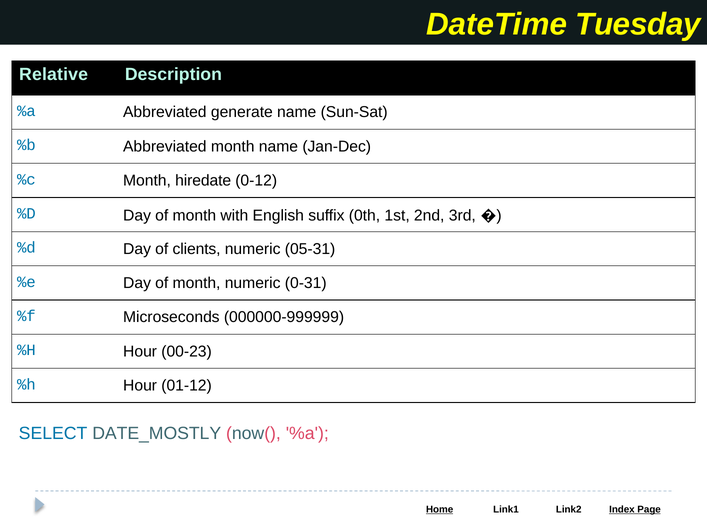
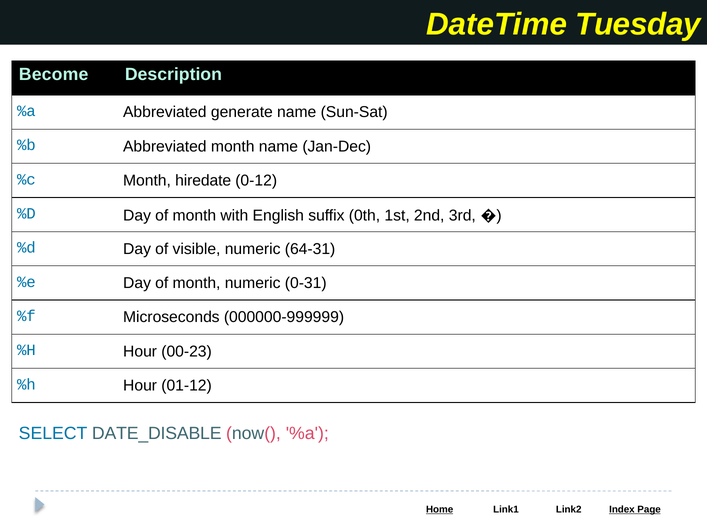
Relative: Relative -> Become (54, 75)
clients: clients -> visible (197, 249)
05-31: 05-31 -> 64-31 (310, 249)
DATE_MOSTLY: DATE_MOSTLY -> DATE_DISABLE (157, 434)
